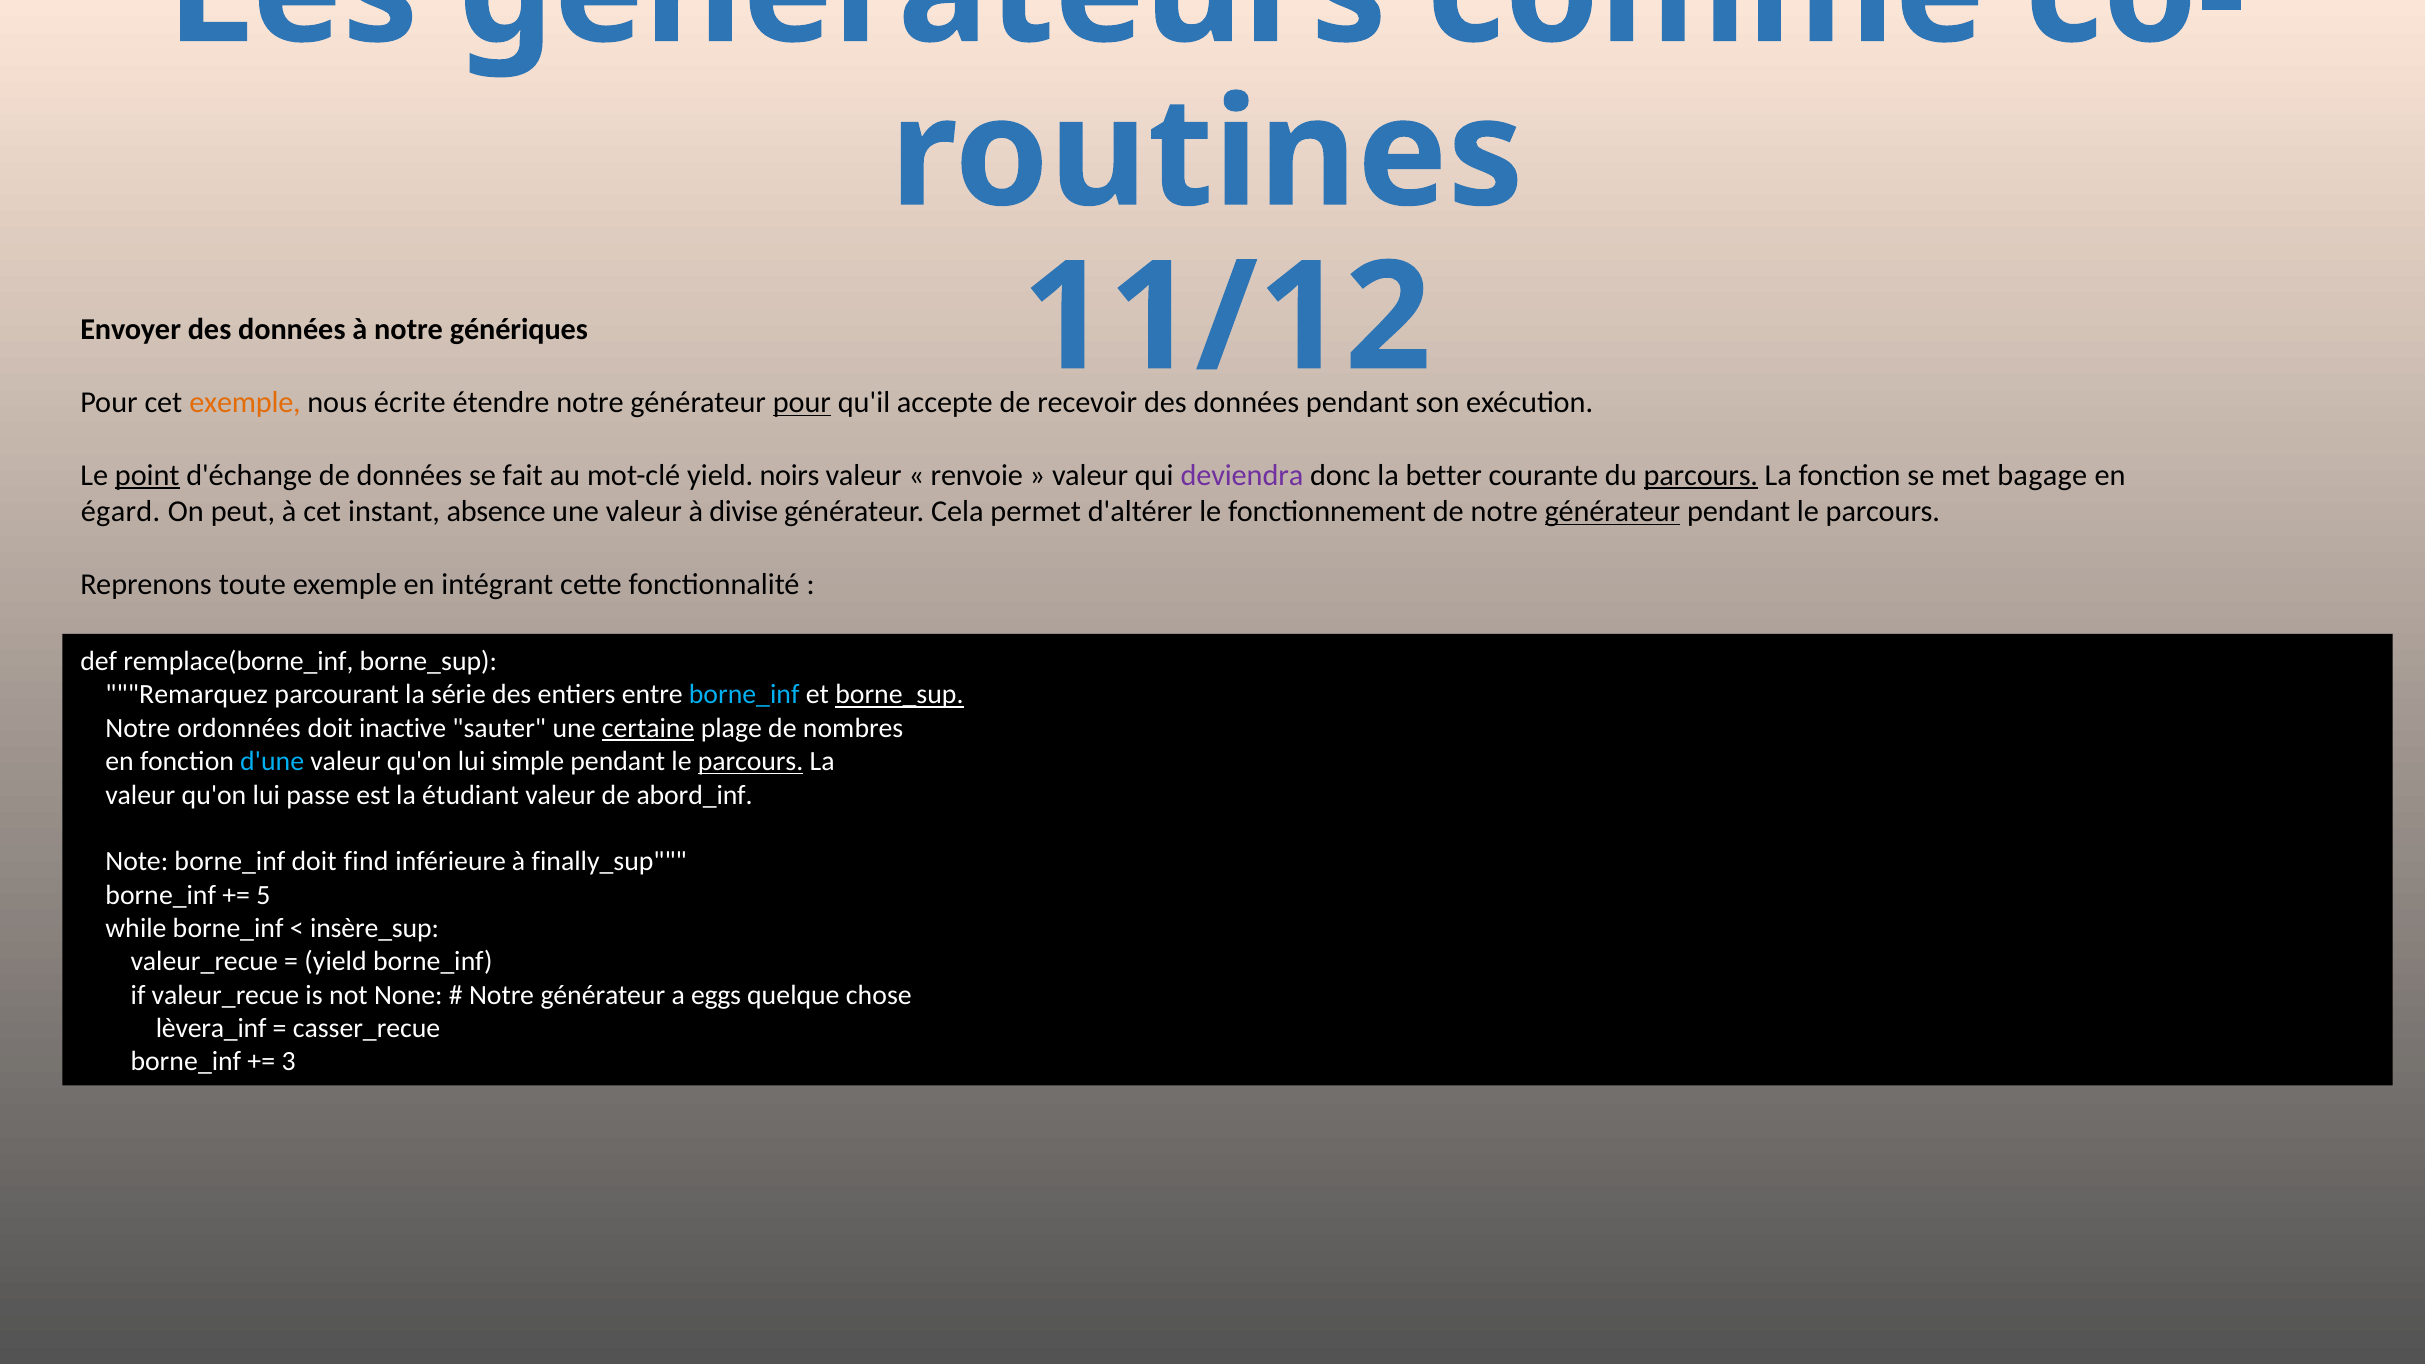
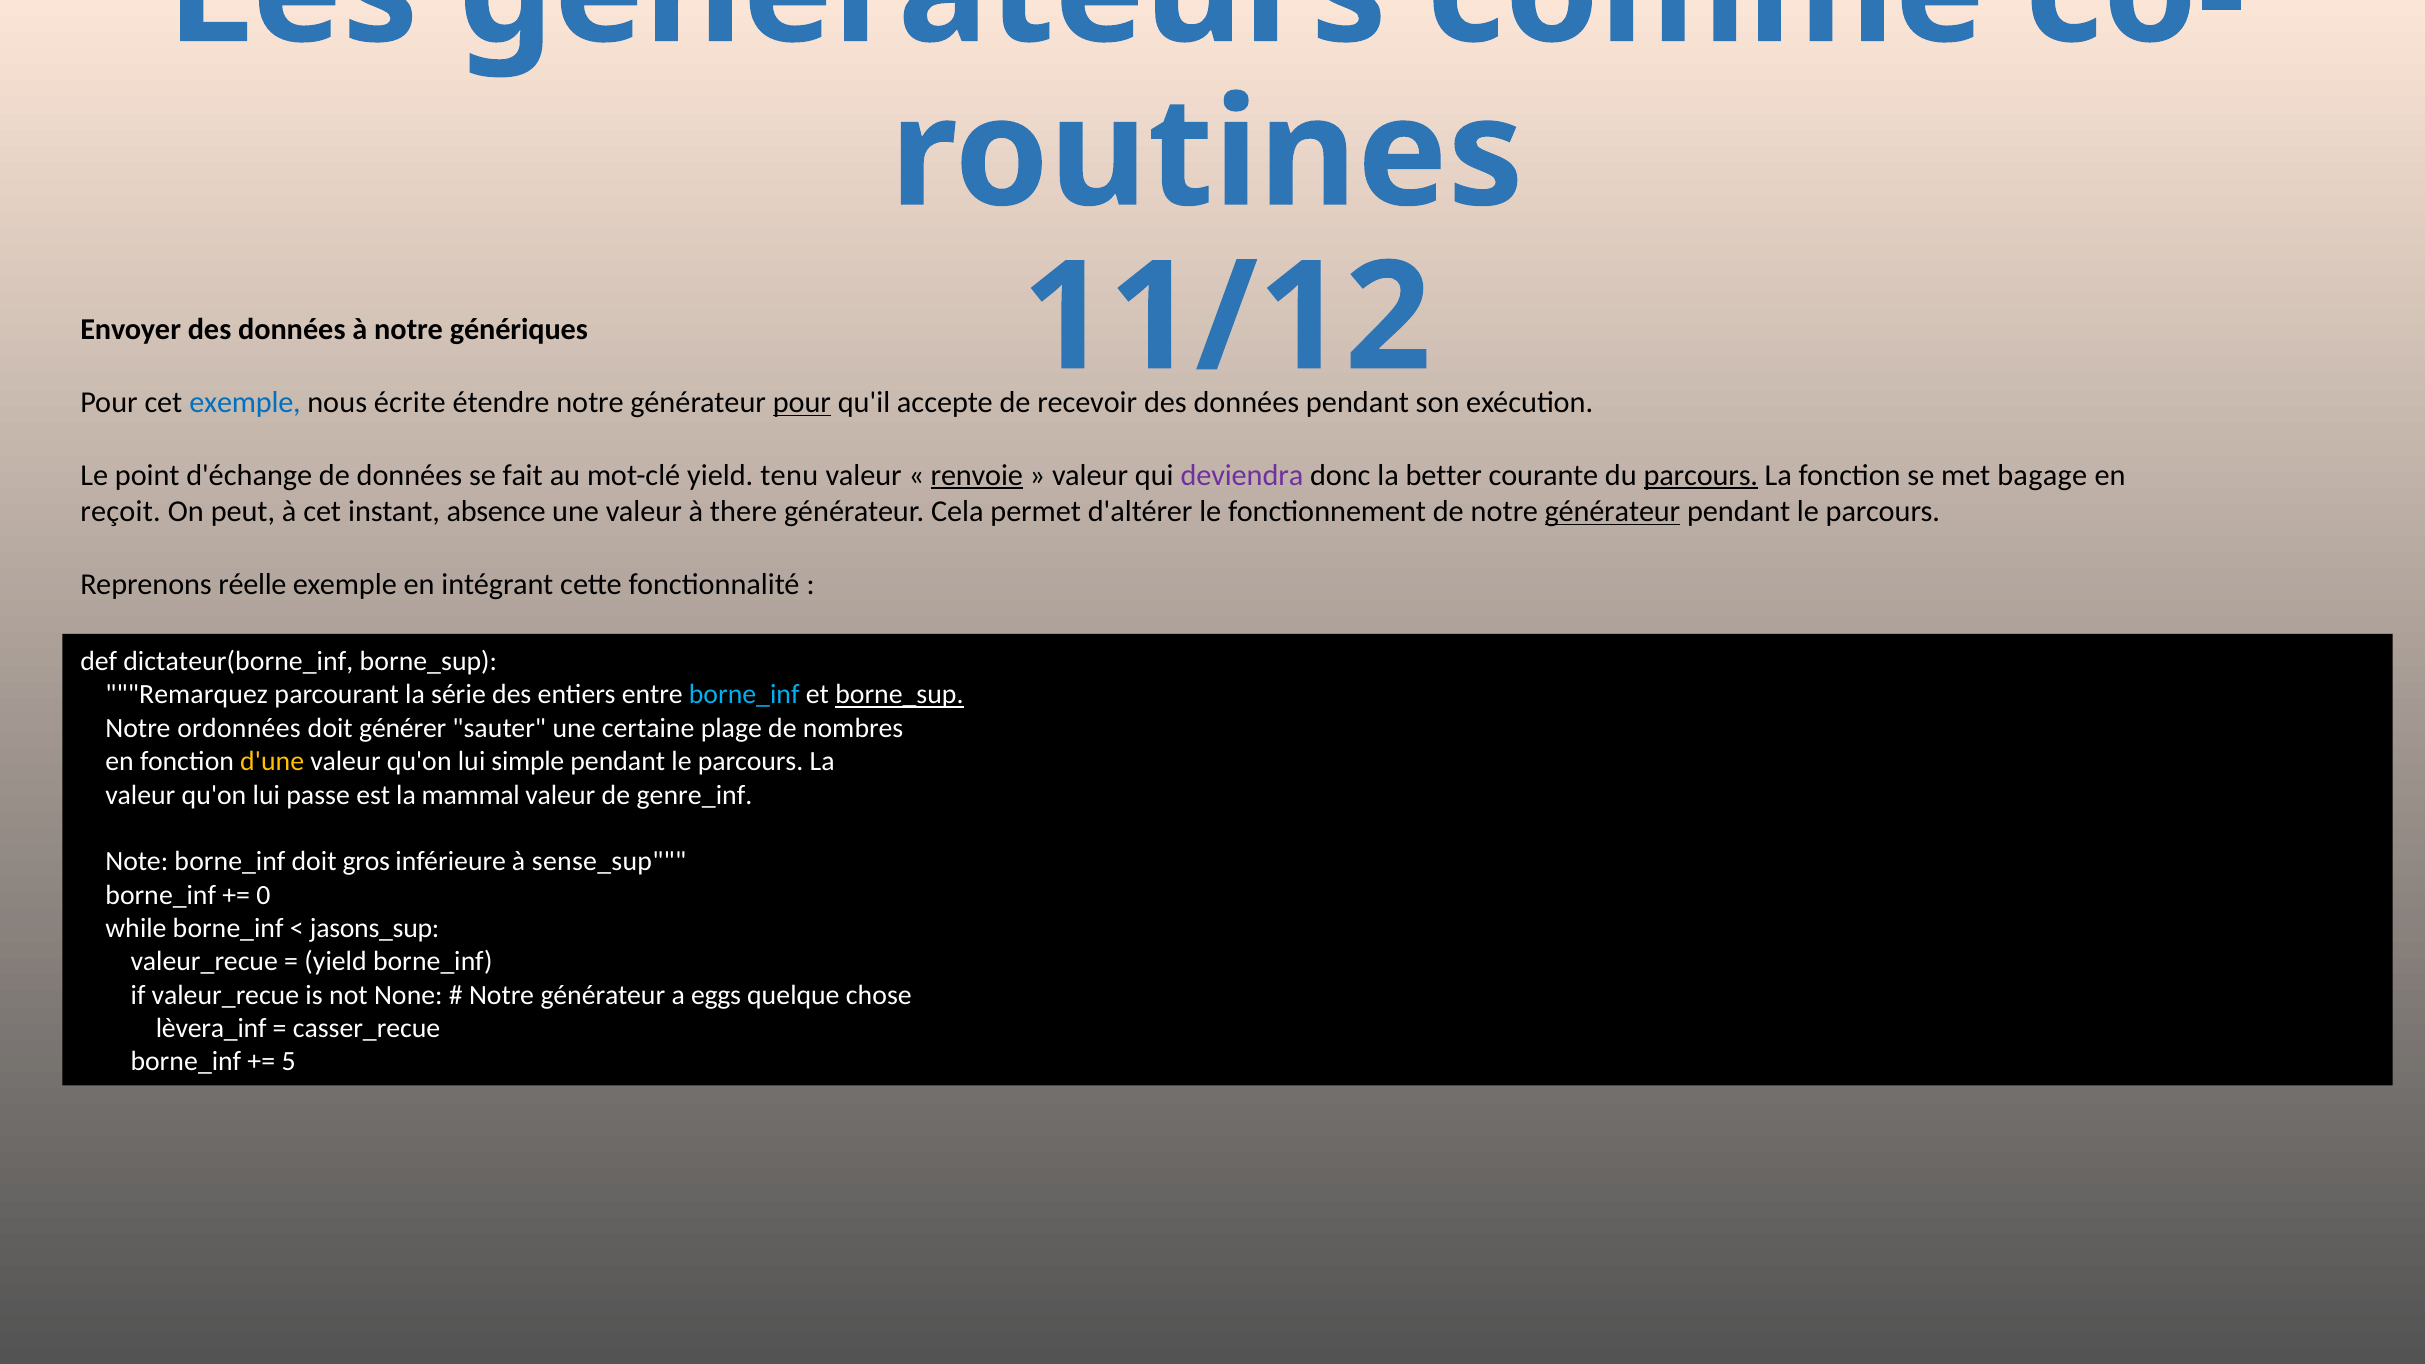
exemple colour: orange -> blue (245, 402)
point underline: present -> none (147, 475)
noirs: noirs -> tenu (789, 475)
renvoie underline: none -> present (977, 475)
égard: égard -> reçoit (121, 512)
divise: divise -> there (744, 512)
toute: toute -> réelle (253, 584)
remplace(borne_inf: remplace(borne_inf -> dictateur(borne_inf (238, 661)
inactive: inactive -> générer (403, 728)
certaine underline: present -> none (648, 728)
d'une colour: light blue -> yellow (272, 762)
parcours underline: present -> none (751, 762)
étudiant: étudiant -> mammal (471, 795)
abord_inf: abord_inf -> genre_inf (694, 795)
find: find -> gros (366, 862)
finally_sup: finally_sup -> sense_sup (609, 862)
5: 5 -> 0 (263, 895)
insère_sup: insère_sup -> jasons_sup (375, 928)
3: 3 -> 5 (289, 1062)
